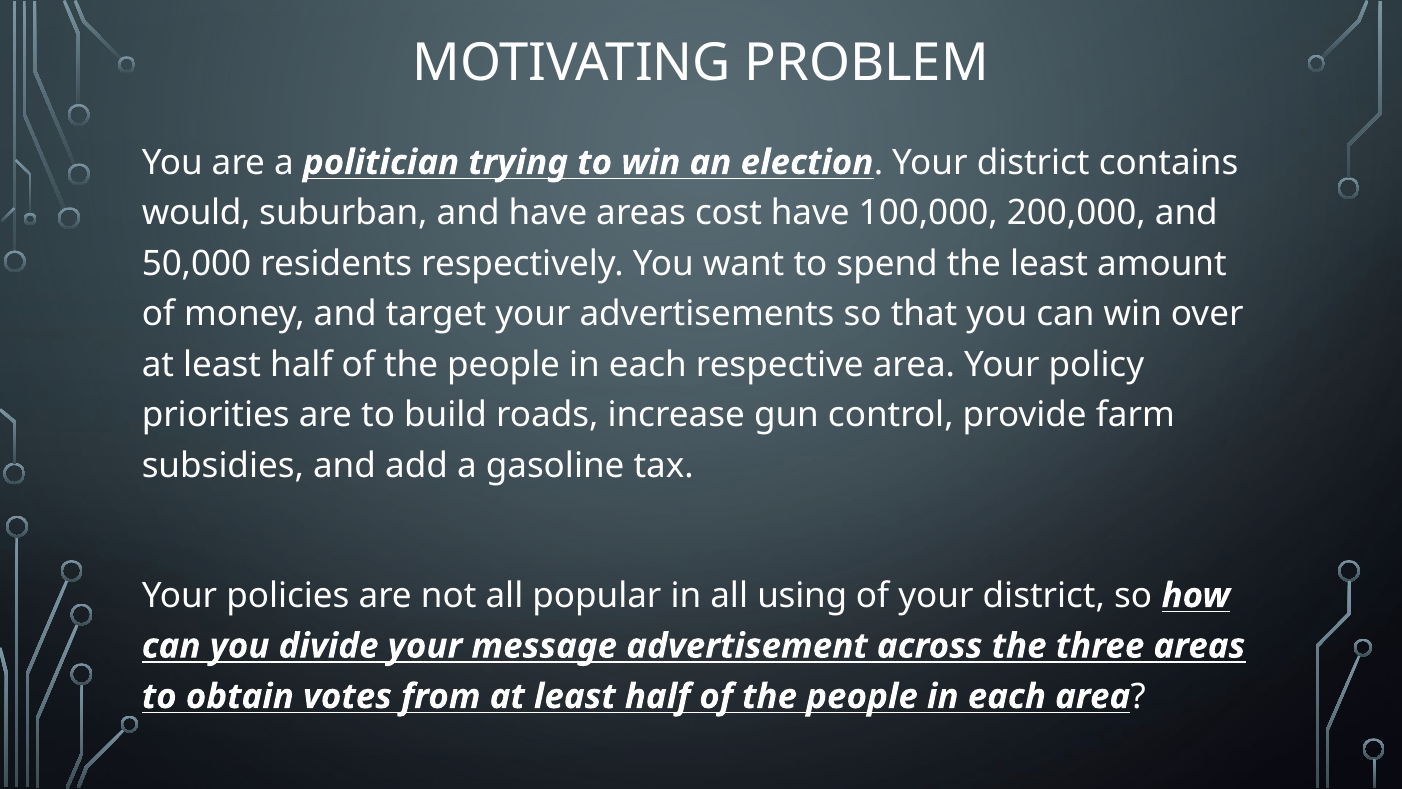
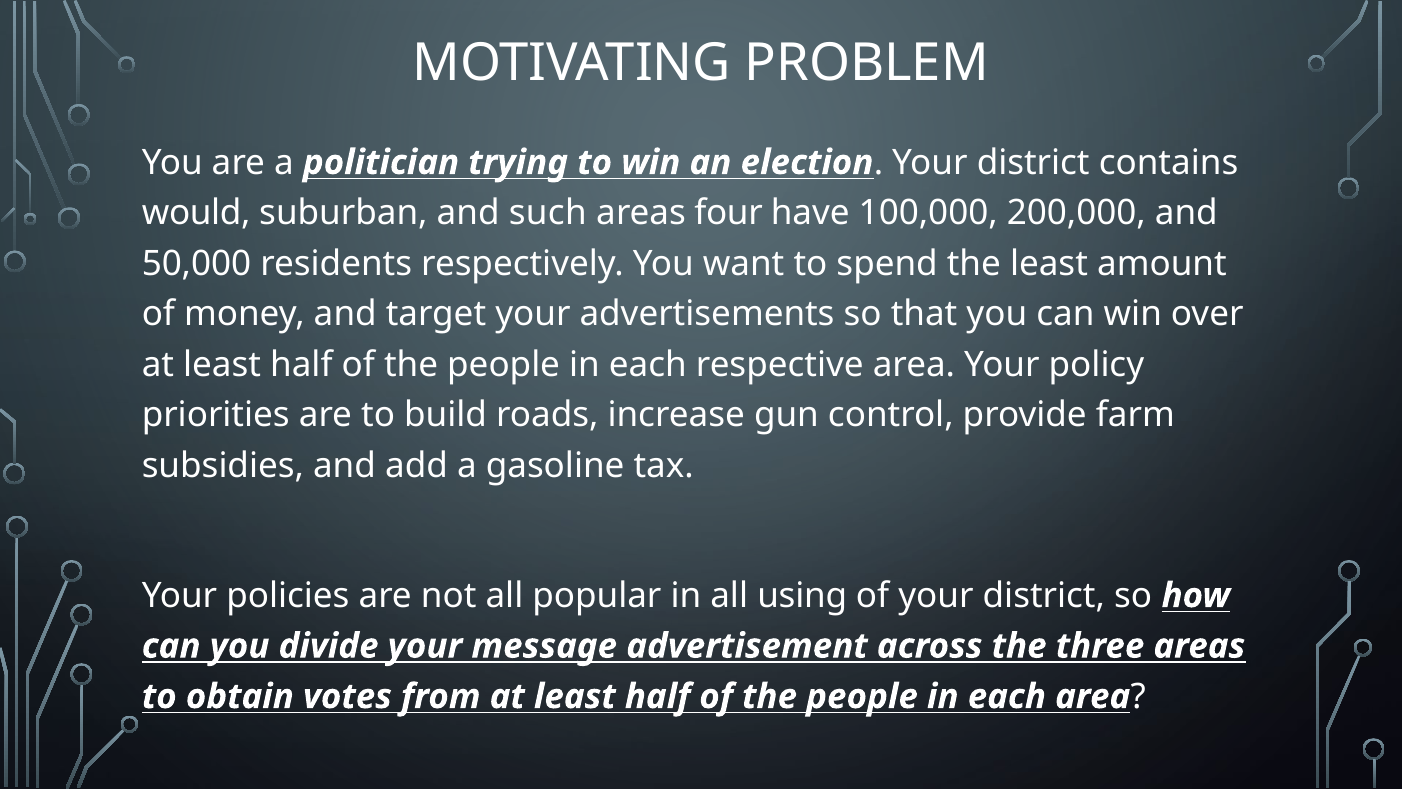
and have: have -> such (548, 213)
cost: cost -> four (729, 213)
